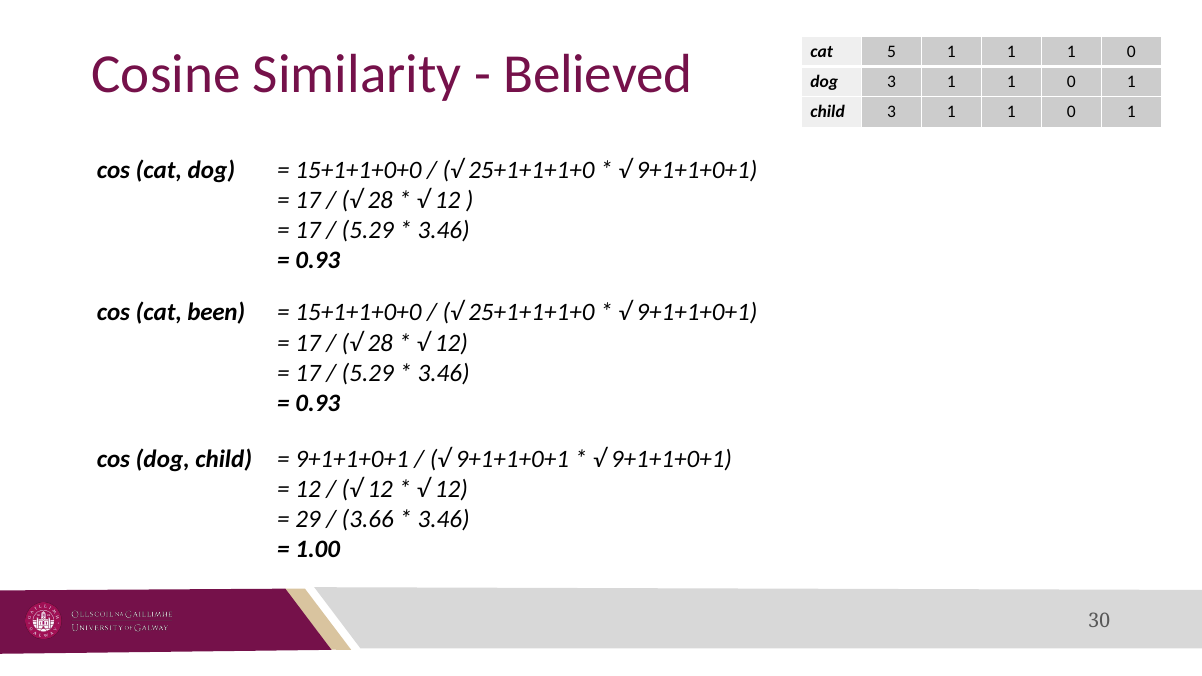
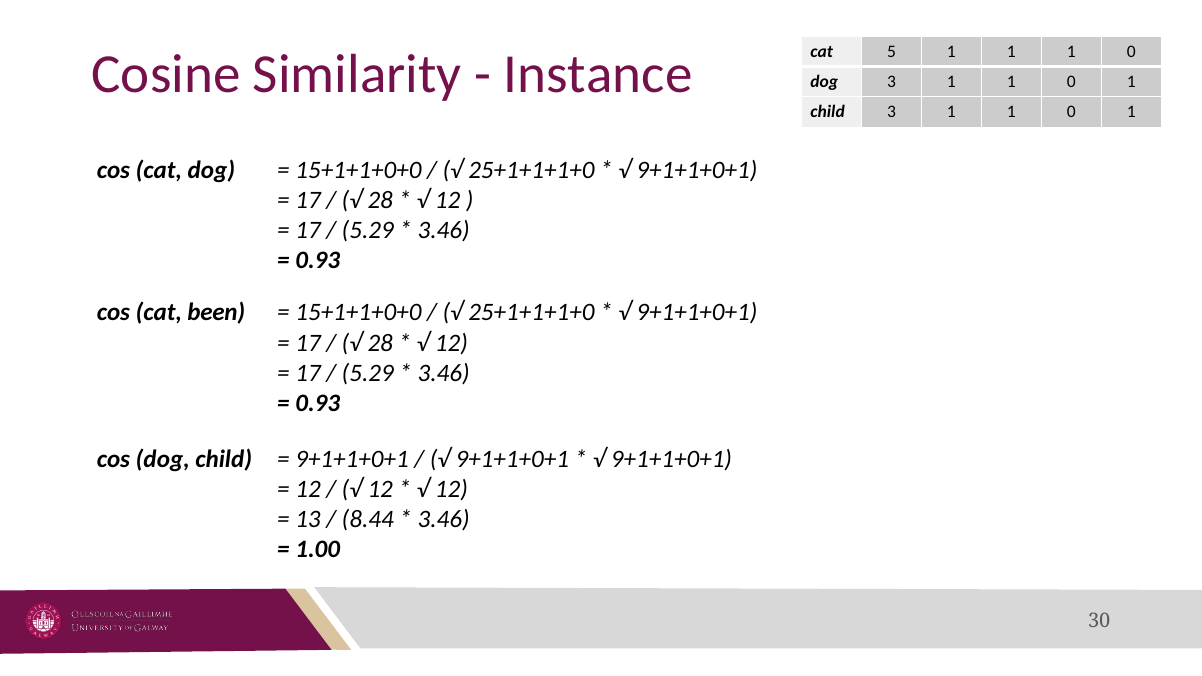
Believed: Believed -> Instance (598, 74)
29: 29 -> 13 (308, 519)
3.66: 3.66 -> 8.44 (368, 519)
